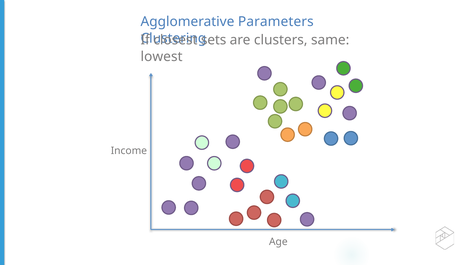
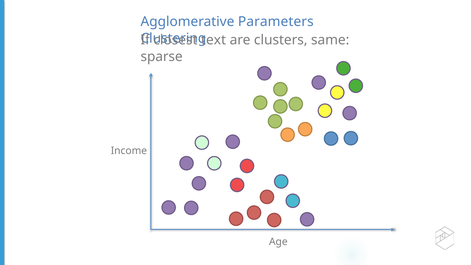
sets: sets -> text (214, 40)
lowest: lowest -> sparse (162, 57)
